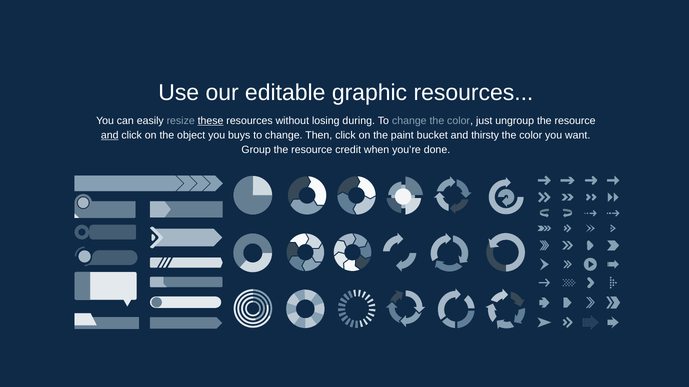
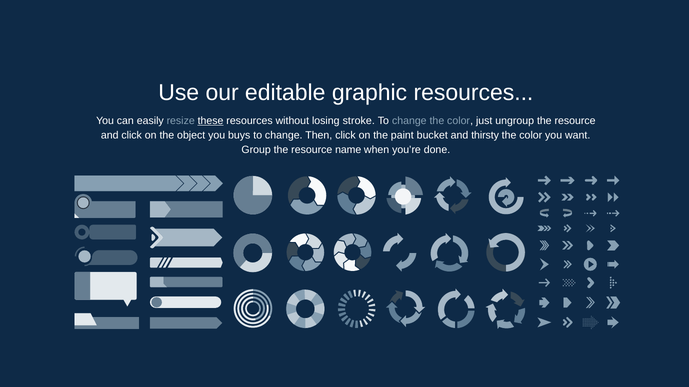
during: during -> stroke (359, 121)
and underline: present -> none (110, 135)
credit: credit -> name (348, 150)
